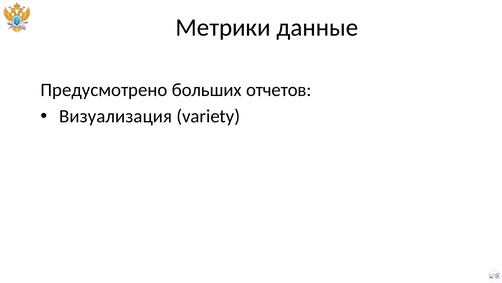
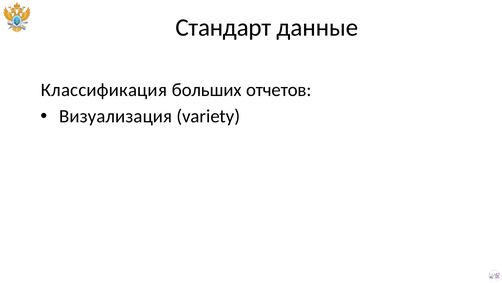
Метрики: Метрики -> Стандарт (223, 27)
Предусмотрено: Предусмотрено -> Классификация (104, 90)
